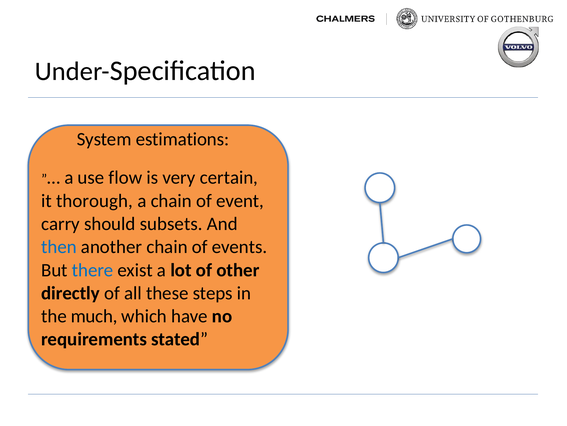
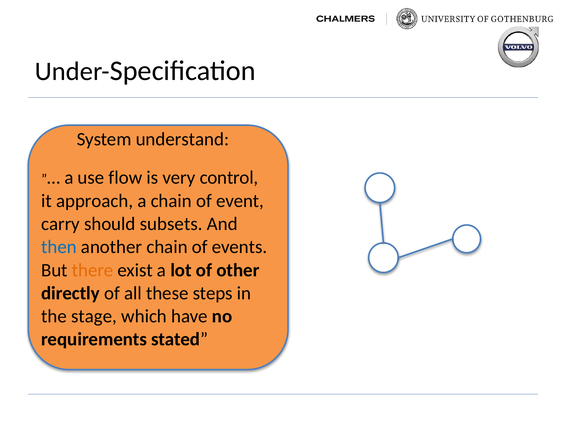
estimations: estimations -> understand (182, 139)
certain: certain -> control (229, 177)
thorough: thorough -> approach (95, 200)
there colour: blue -> orange (93, 270)
much: much -> stage (94, 316)
